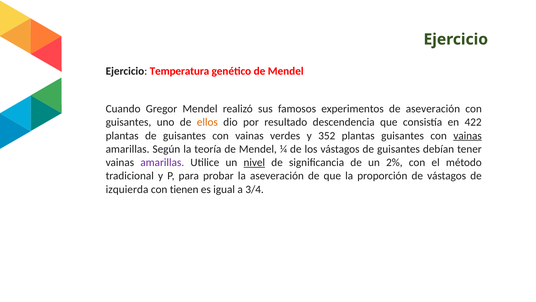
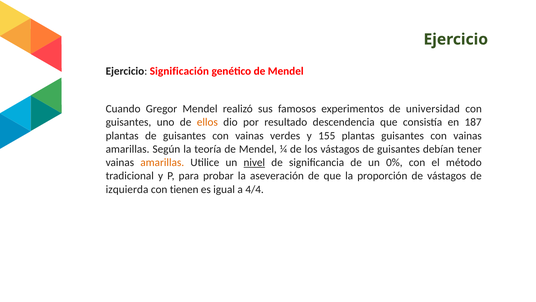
Temperatura: Temperatura -> Significación (179, 71)
de aseveración: aseveración -> universidad (433, 109)
422: 422 -> 187 (473, 122)
352: 352 -> 155 (327, 135)
vainas underline: present -> none (468, 135)
amarillas colour: purple -> orange (162, 162)
2%: 2% -> 0% (394, 162)
3/4: 3/4 -> 4/4 (255, 189)
